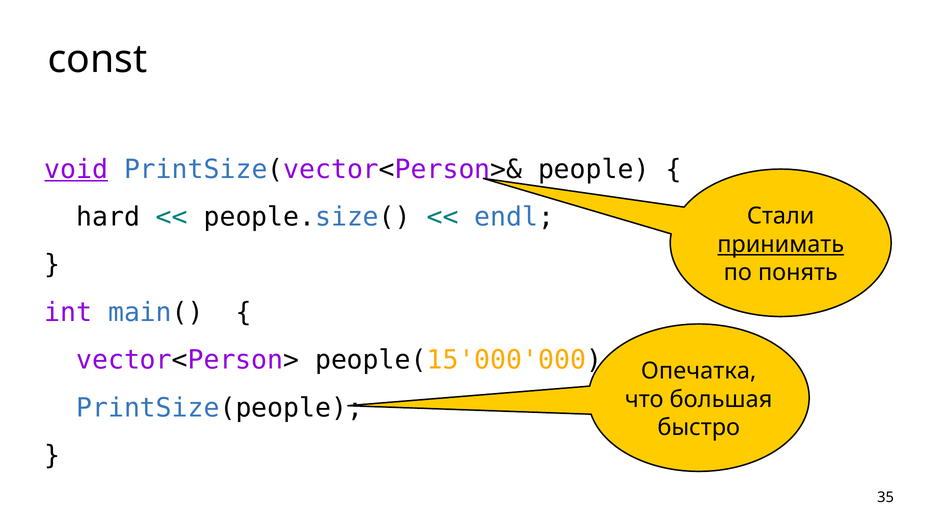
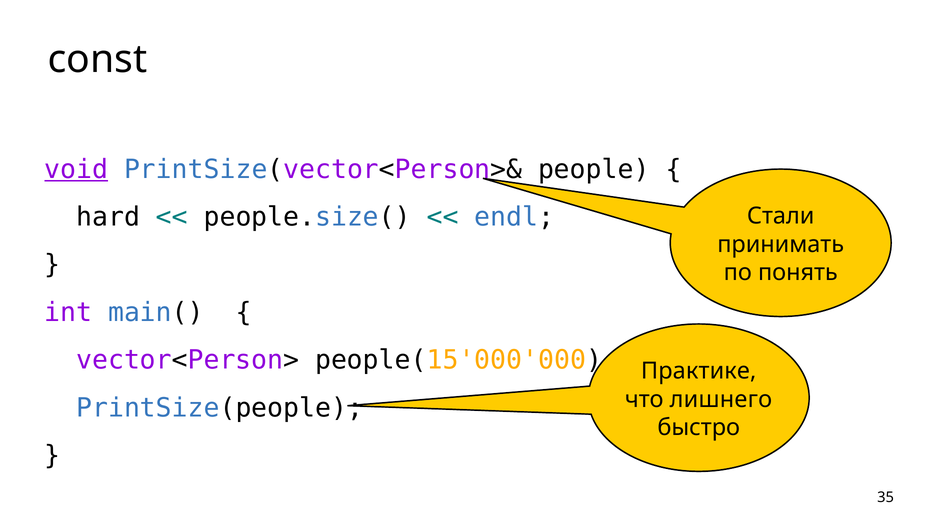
принимать underline: present -> none (781, 244)
Опечатка: Опечатка -> Практике (699, 371)
большая: большая -> лишнего (721, 399)
